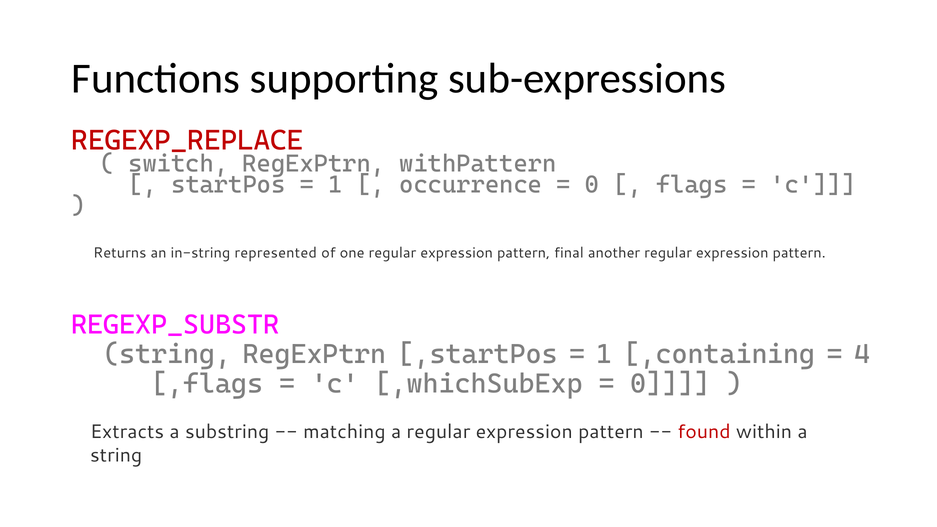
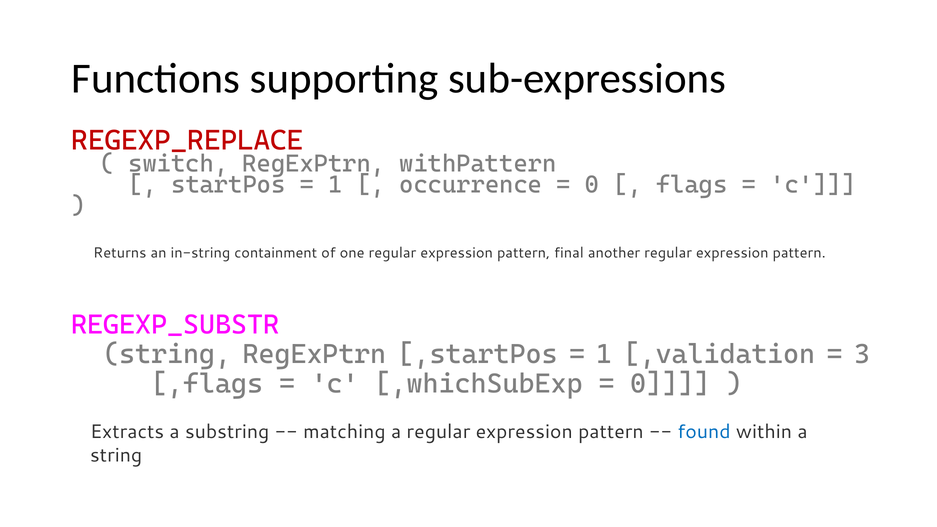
represented: represented -> containment (276, 253)
,containing: ,containing -> ,validation (720, 354)
4: 4 -> 3 (862, 354)
found colour: red -> blue (704, 432)
